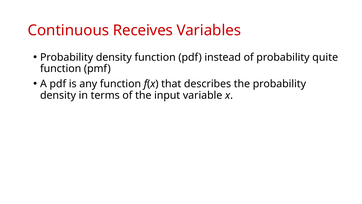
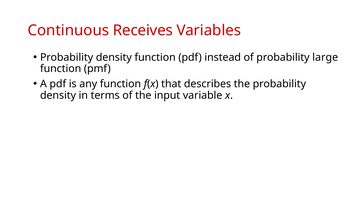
quite: quite -> large (325, 57)
